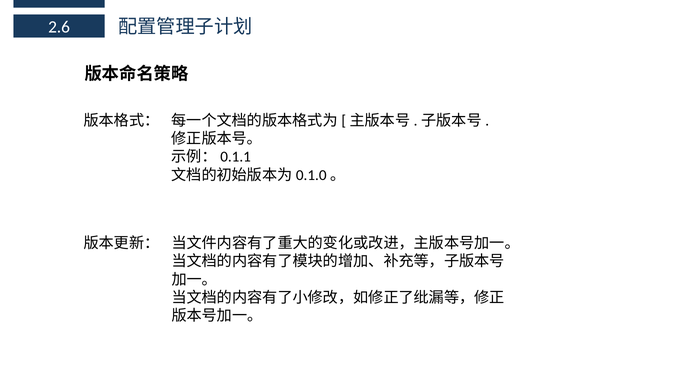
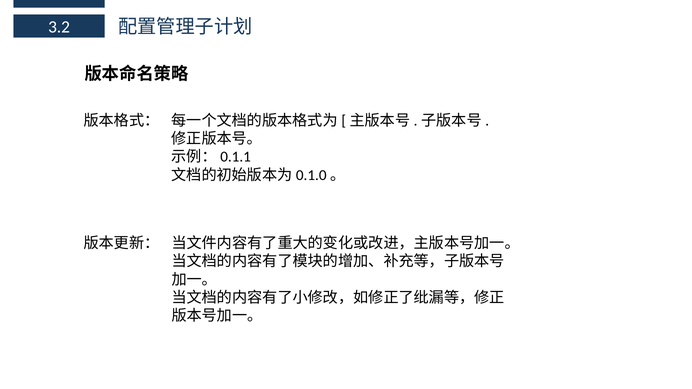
2.6: 2.6 -> 3.2 (59, 27)
